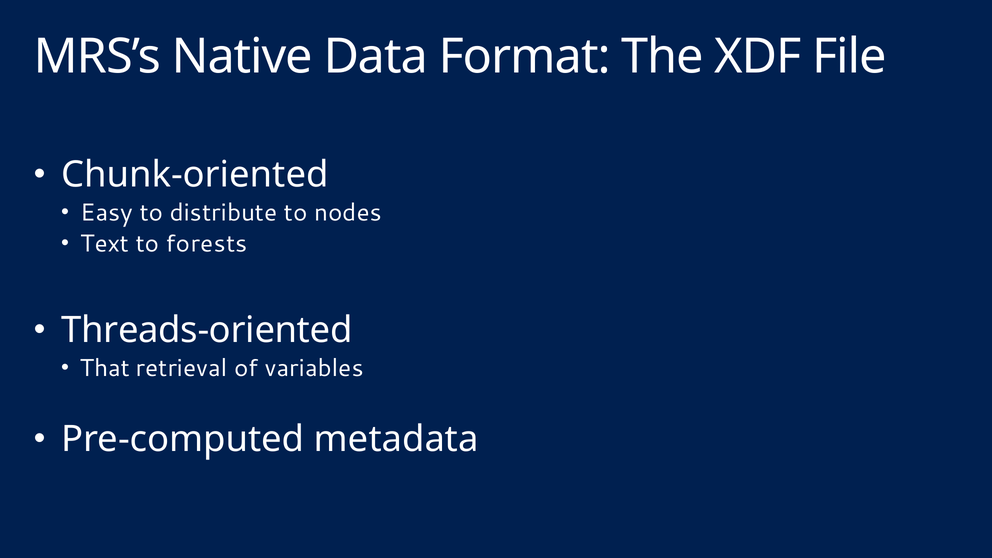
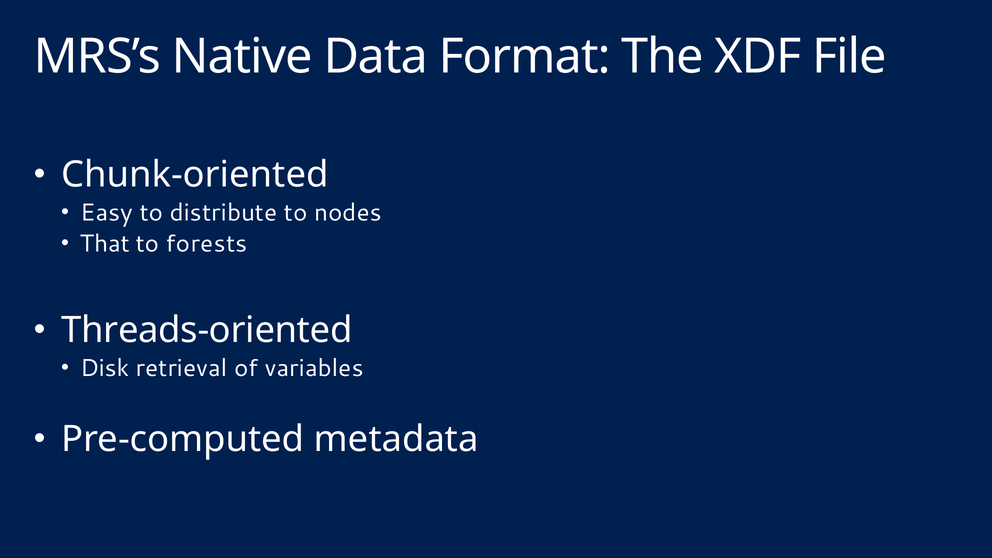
Text: Text -> That (105, 244)
That: That -> Disk (105, 368)
